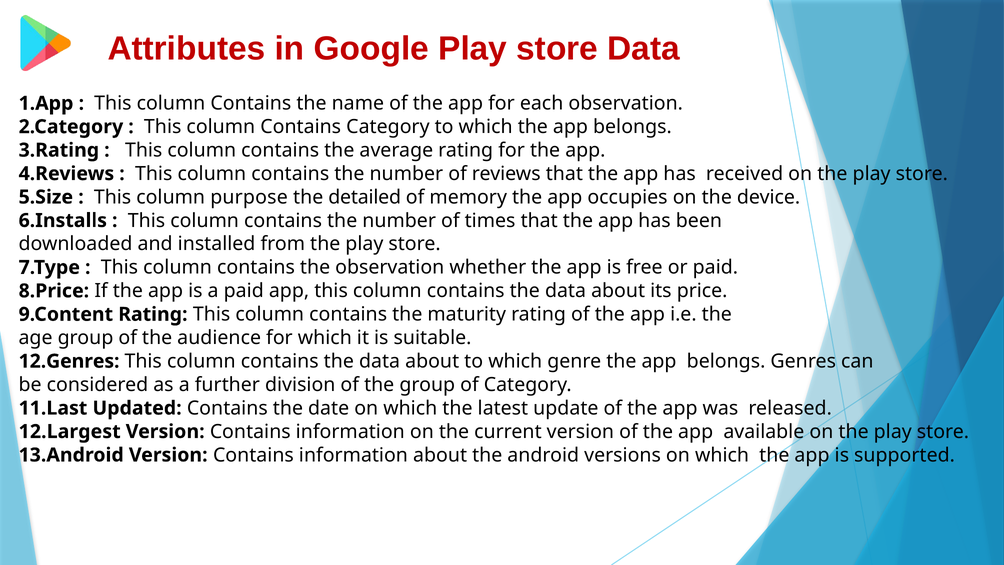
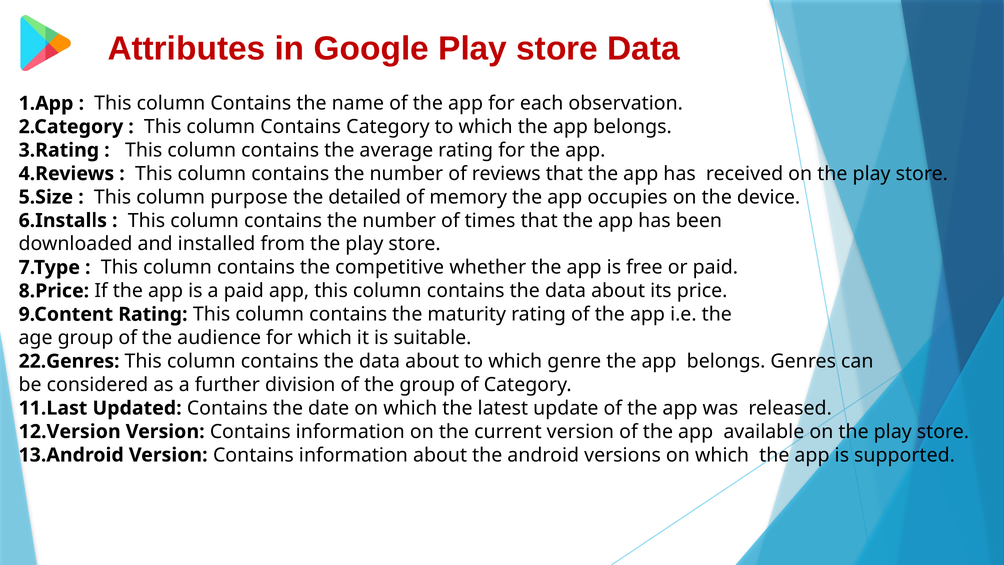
the observation: observation -> competitive (390, 267)
12.Genres: 12.Genres -> 22.Genres (69, 361)
12.Largest: 12.Largest -> 12.Version (70, 431)
